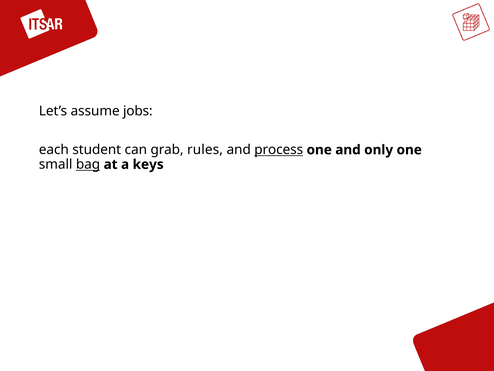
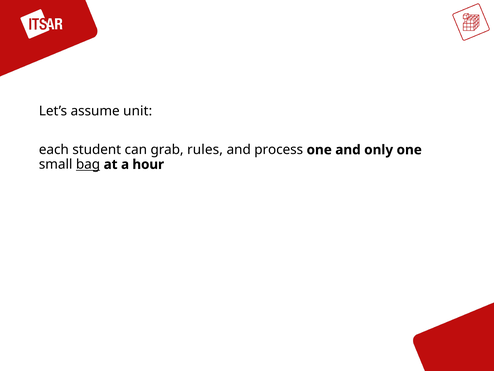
jobs: jobs -> unit (138, 111)
process underline: present -> none (279, 150)
keys: keys -> hour (148, 164)
